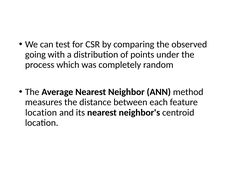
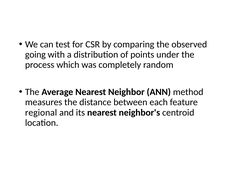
location: location -> regional (41, 112)
